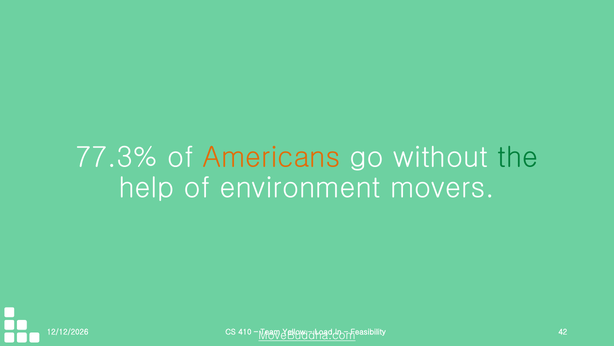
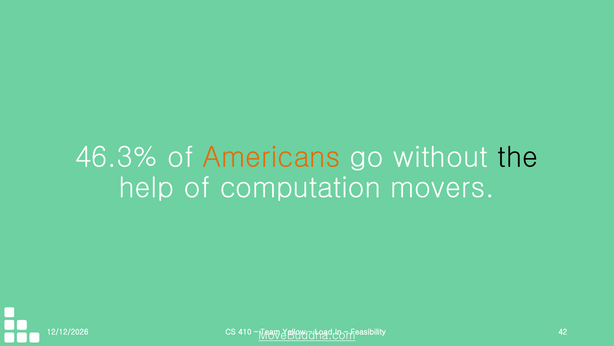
77.3%: 77.3% -> 46.3% (116, 157)
the colour: green -> black (518, 157)
environment: environment -> computation (300, 188)
